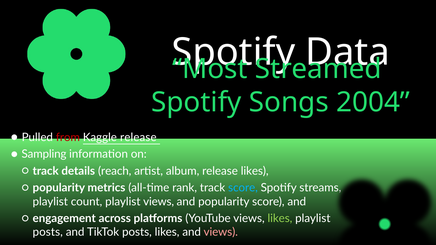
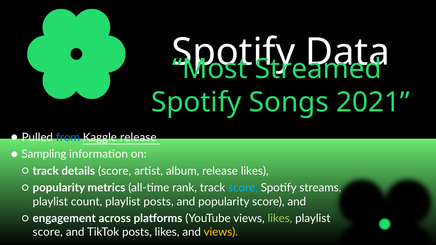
2004: 2004 -> 2021 (373, 102)
from colour: red -> blue (68, 137)
details reach: reach -> score (115, 171)
playlist views: views -> posts (159, 202)
posts: posts -> score (48, 232)
views colour: pink -> yellow (221, 232)
